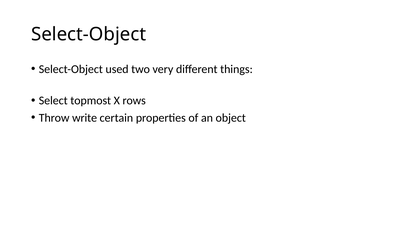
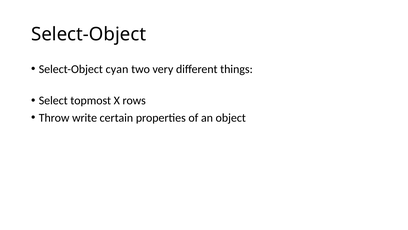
used: used -> cyan (117, 69)
